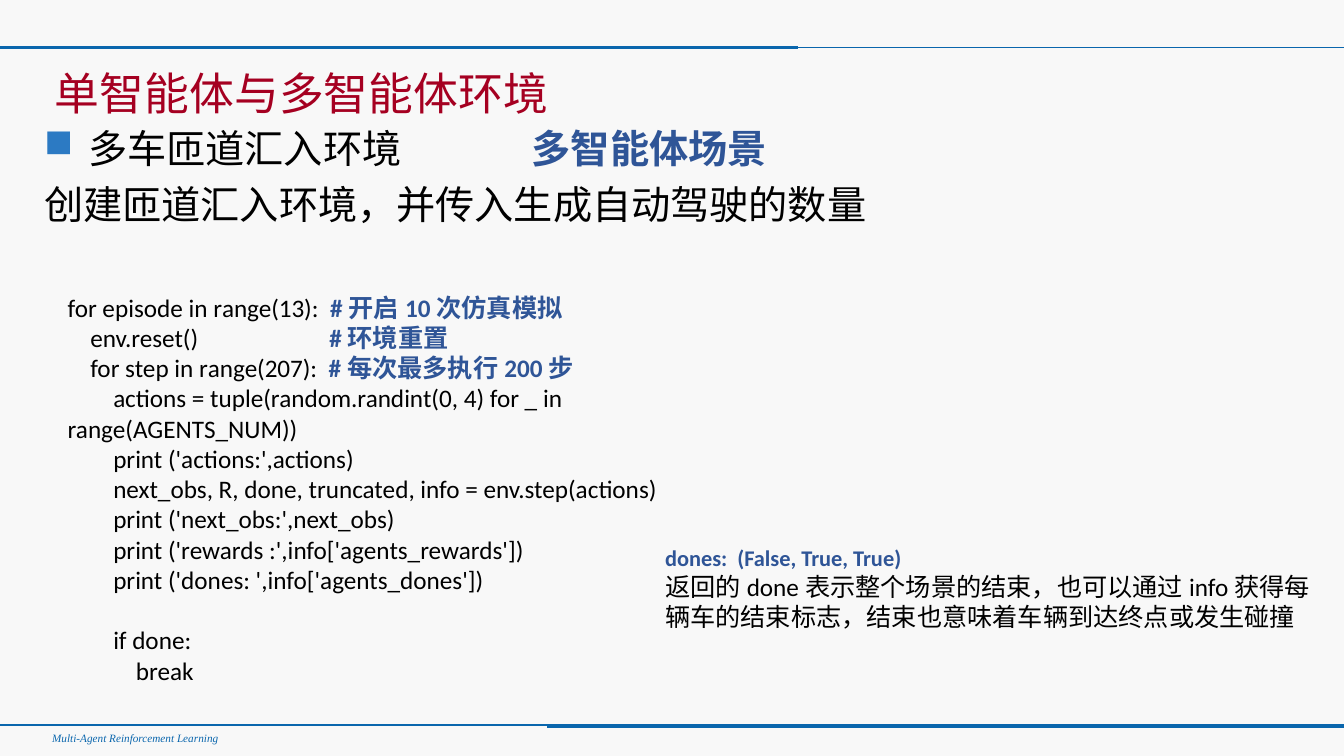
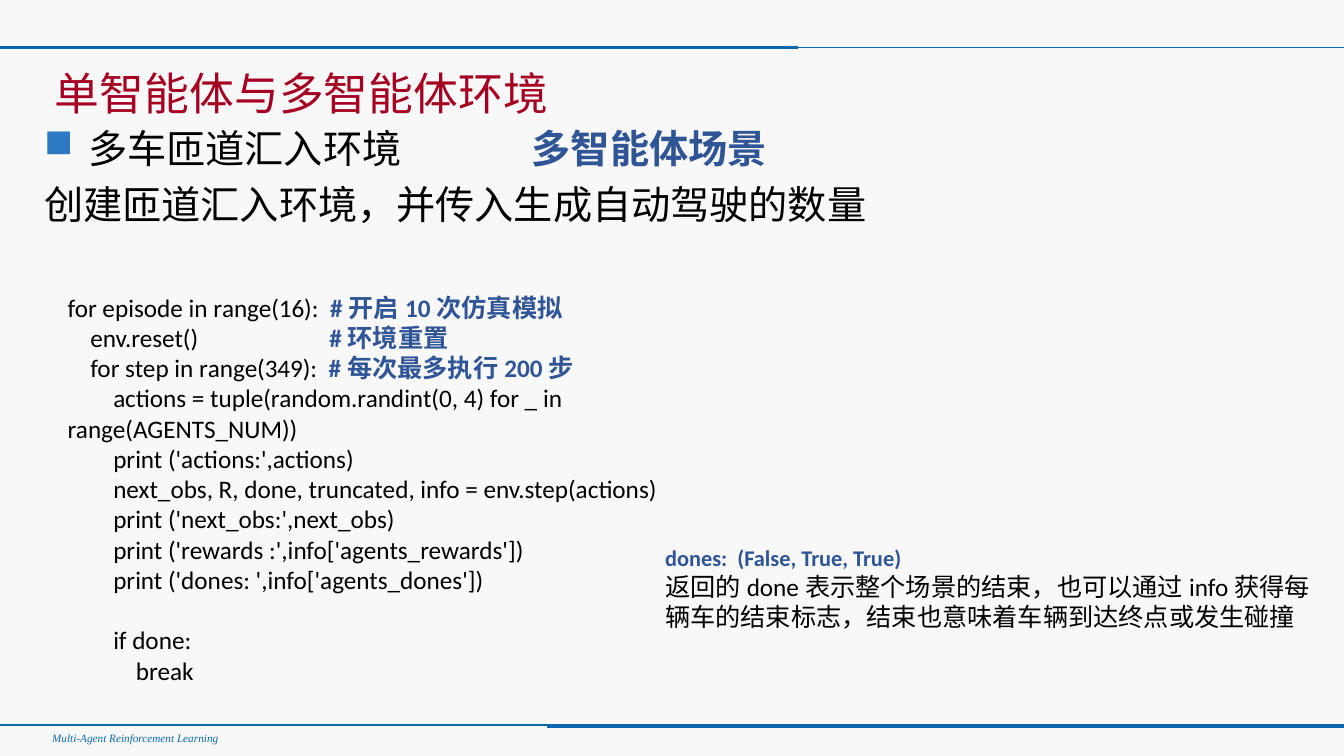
range(13: range(13 -> range(16 (266, 309)
range(207: range(207 -> range(349 (258, 369)
